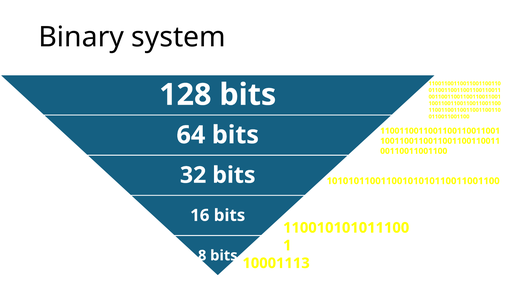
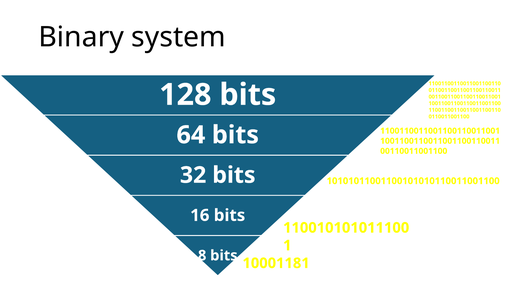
10001113: 10001113 -> 10001181 (276, 263)
